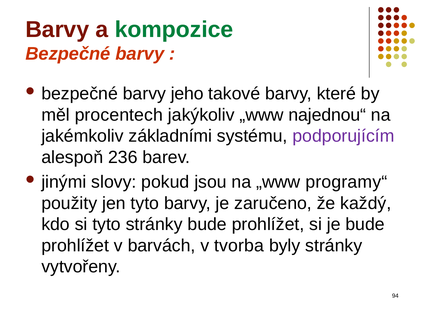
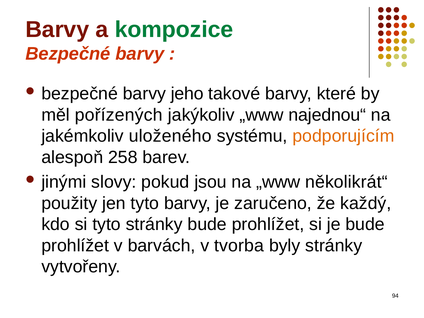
procentech: procentech -> pořízených (119, 115)
základními: základními -> uloženého (170, 136)
podporujícím colour: purple -> orange (344, 136)
236: 236 -> 258 (123, 157)
programy“: programy“ -> několikrát“ (346, 182)
